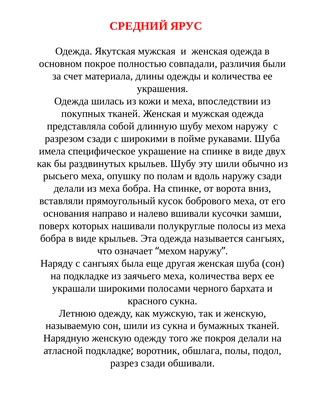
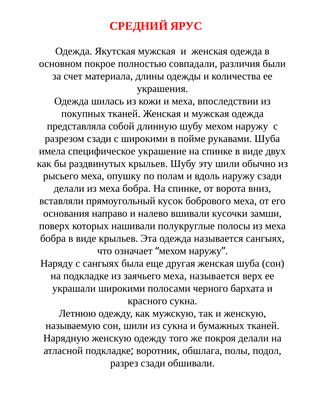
меха количества: количества -> называется (215, 276)
